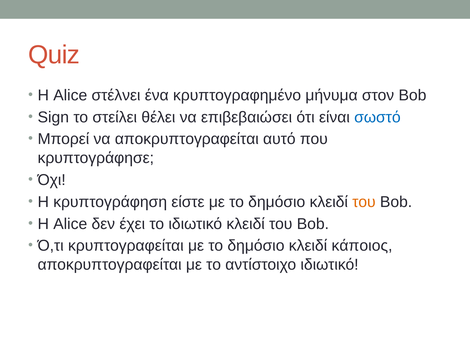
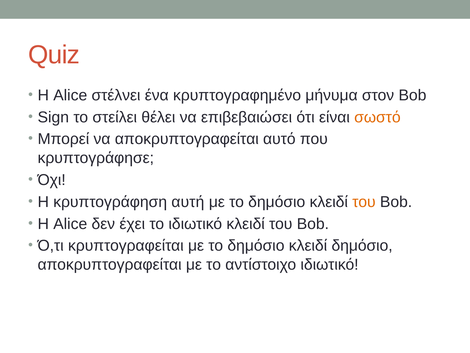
σωστό colour: blue -> orange (377, 117)
είστε: είστε -> αυτή (188, 202)
κλειδί κάποιος: κάποιος -> δημόσιο (362, 245)
